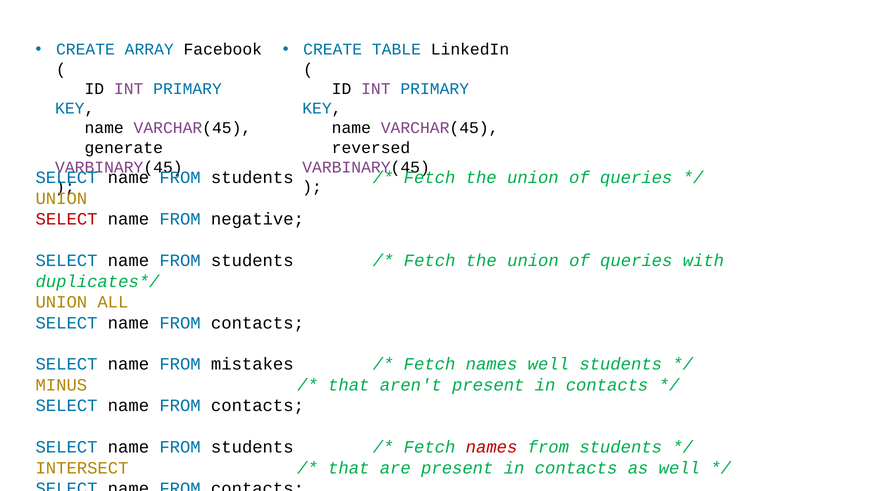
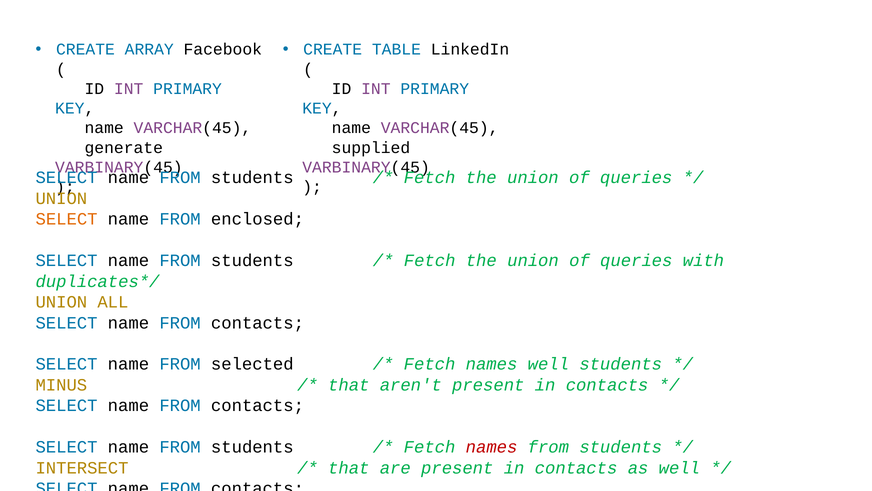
reversed: reversed -> supplied (371, 148)
SELECT colour: red -> orange (67, 219)
negative: negative -> enclosed (257, 219)
mistakes: mistakes -> selected (252, 364)
